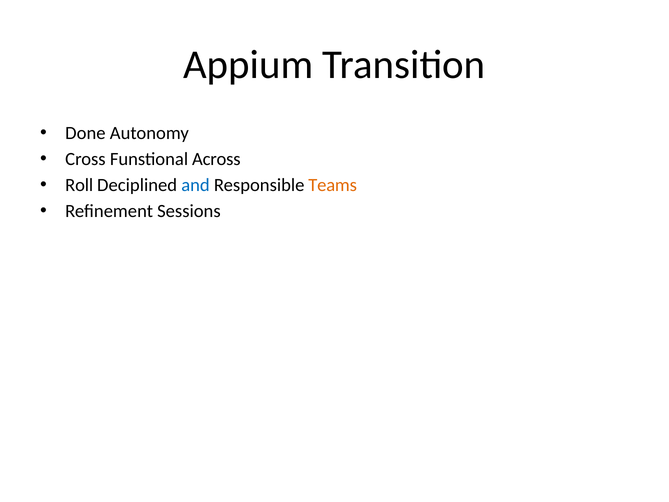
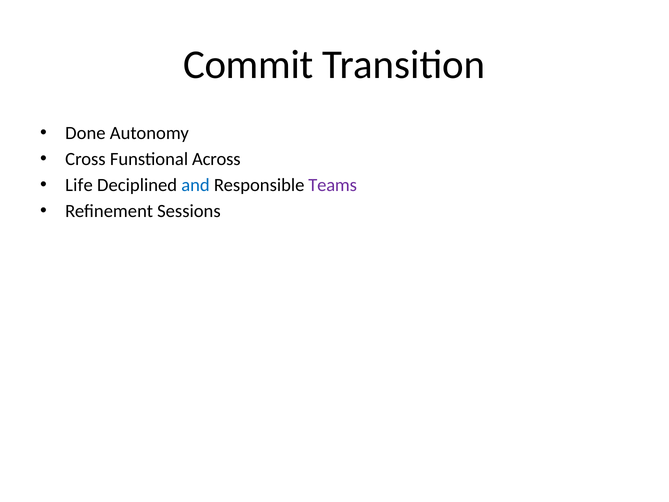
Appium: Appium -> Commit (248, 65)
Roll: Roll -> Life (79, 185)
Teams colour: orange -> purple (333, 185)
